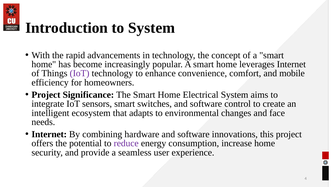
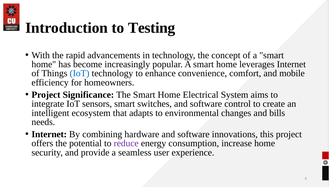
to System: System -> Testing (152, 28)
IoT colour: purple -> blue (80, 73)
face: face -> bills (277, 113)
